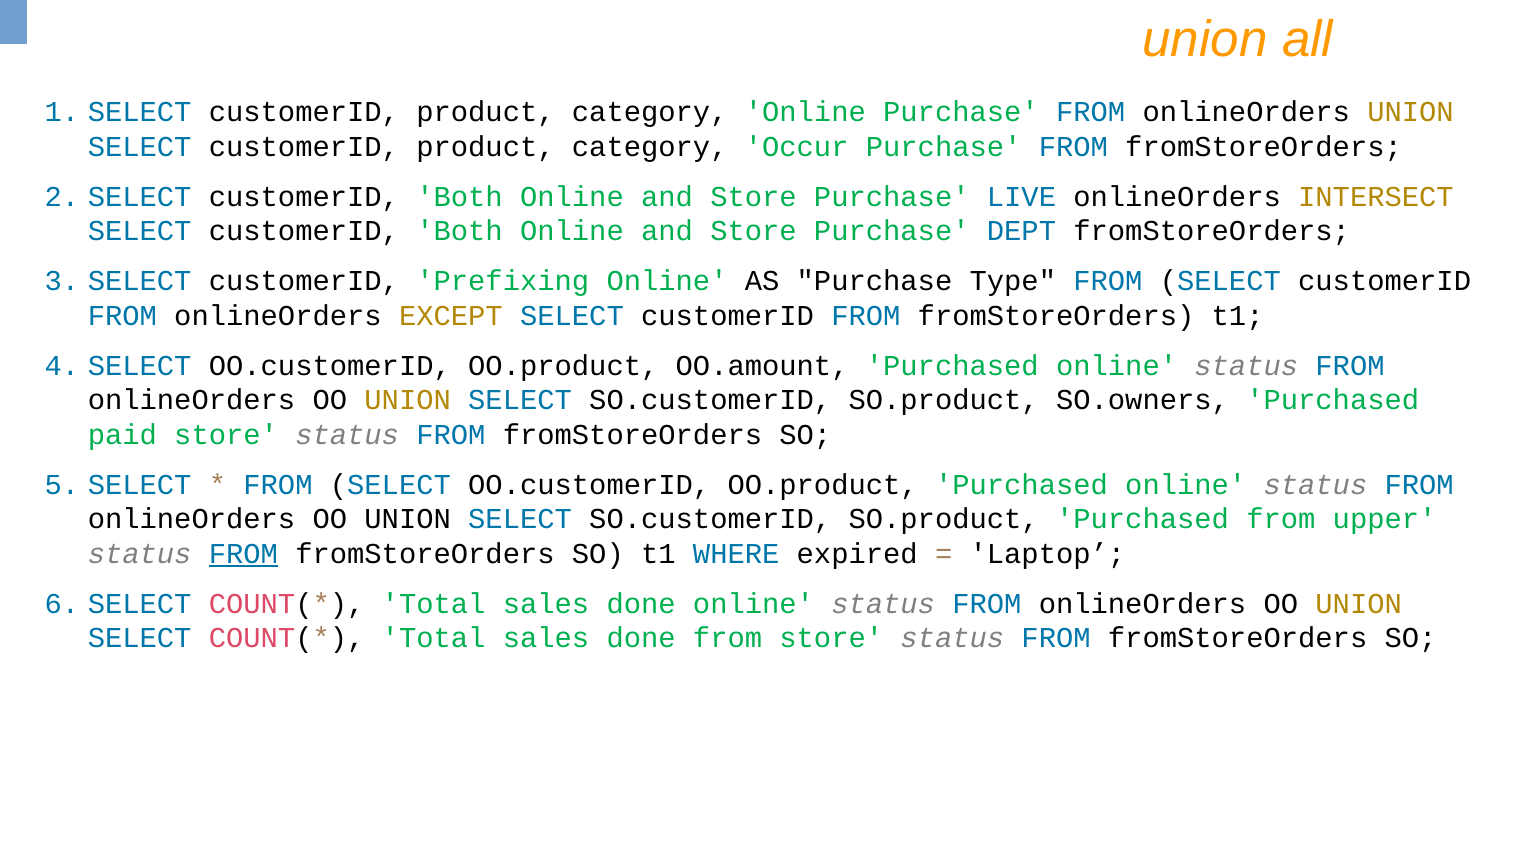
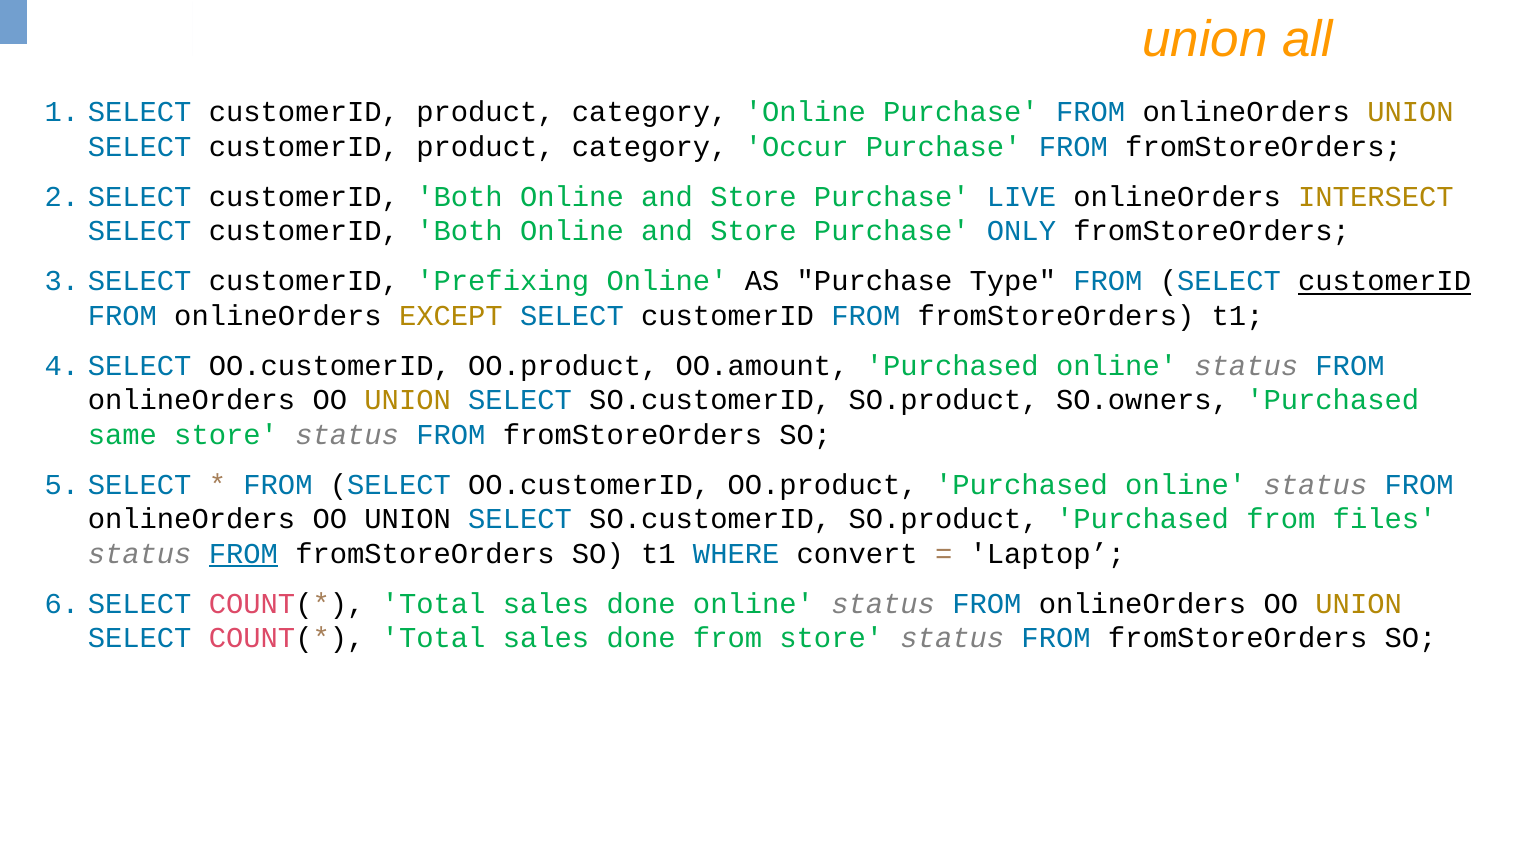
DEPT: DEPT -> ONLY (1021, 232)
customerID underline: none -> present (1385, 281)
paid: paid -> same (122, 435)
upper: upper -> files (1385, 520)
expired: expired -> convert (857, 554)
